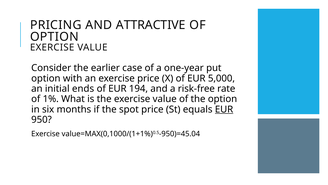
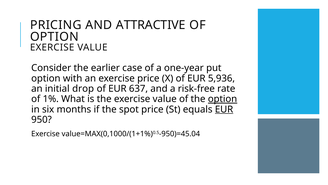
5,000: 5,000 -> 5,936 (221, 78)
ends: ends -> drop (83, 88)
194: 194 -> 637 (138, 88)
option underline: none -> present (223, 99)
